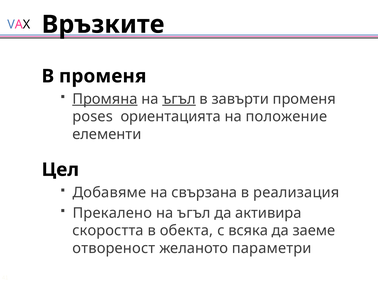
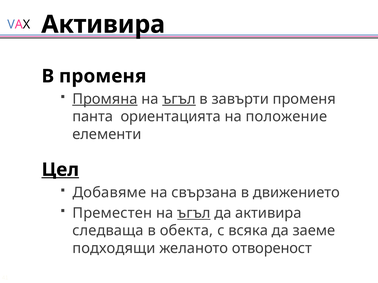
Връзките: Връзките -> Активира (103, 25)
poses: poses -> панта (93, 117)
Цел underline: none -> present (60, 170)
реализация: реализация -> движението (296, 193)
Прекалено: Прекалено -> Преместен (112, 213)
ъгъл underline: none -> present (194, 213)
скоростта: скоростта -> следваща (108, 231)
отвореност: отвореност -> подходящи (114, 249)
параметри: параметри -> отвореност (272, 249)
